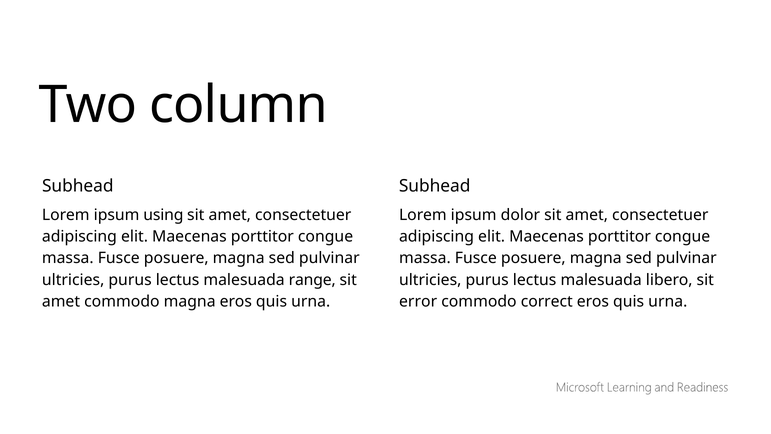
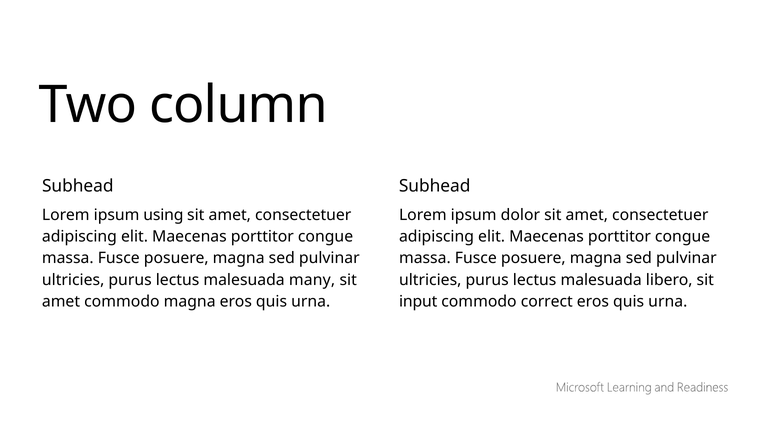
range: range -> many (312, 280)
error: error -> input (418, 301)
